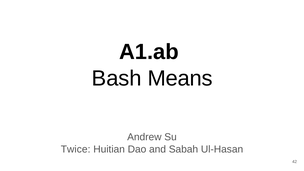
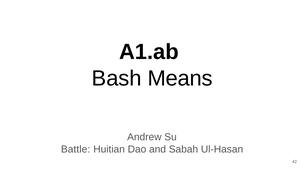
Twice: Twice -> Battle (76, 149)
